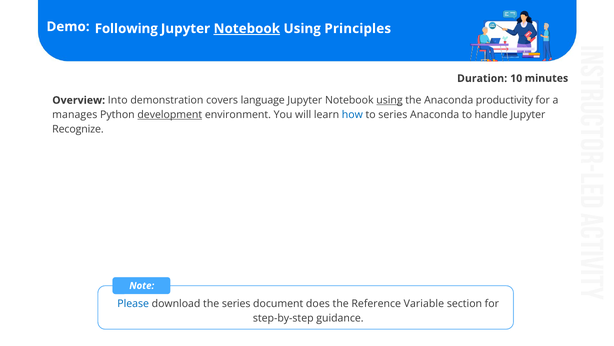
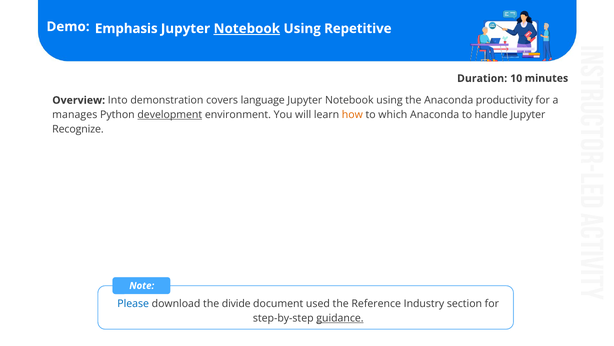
Following: Following -> Emphasis (126, 29)
Principles: Principles -> Repetitive (358, 29)
using underline: present -> none (389, 100)
how colour: blue -> orange (352, 115)
to series: series -> which (393, 115)
the series: series -> divide (236, 303)
does: does -> used (318, 303)
Variable: Variable -> Industry (424, 303)
guidance underline: none -> present (340, 318)
